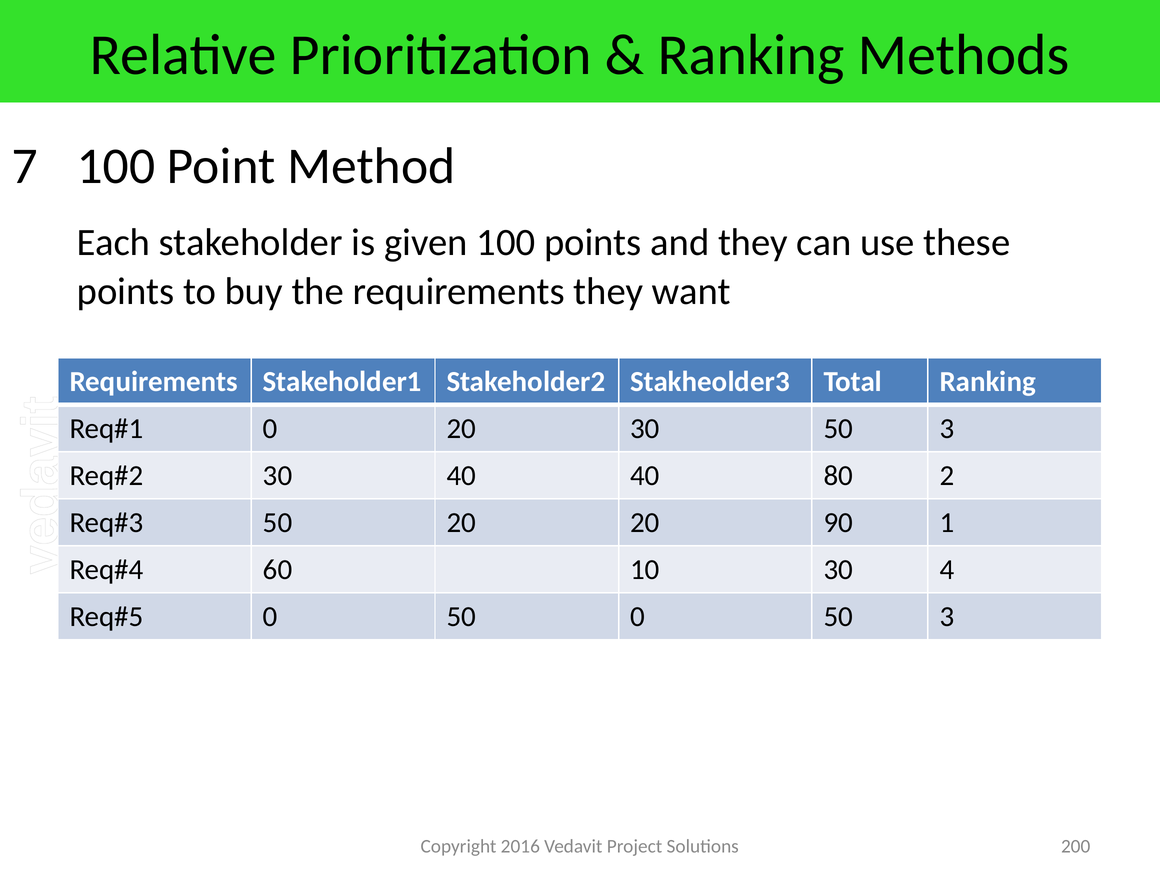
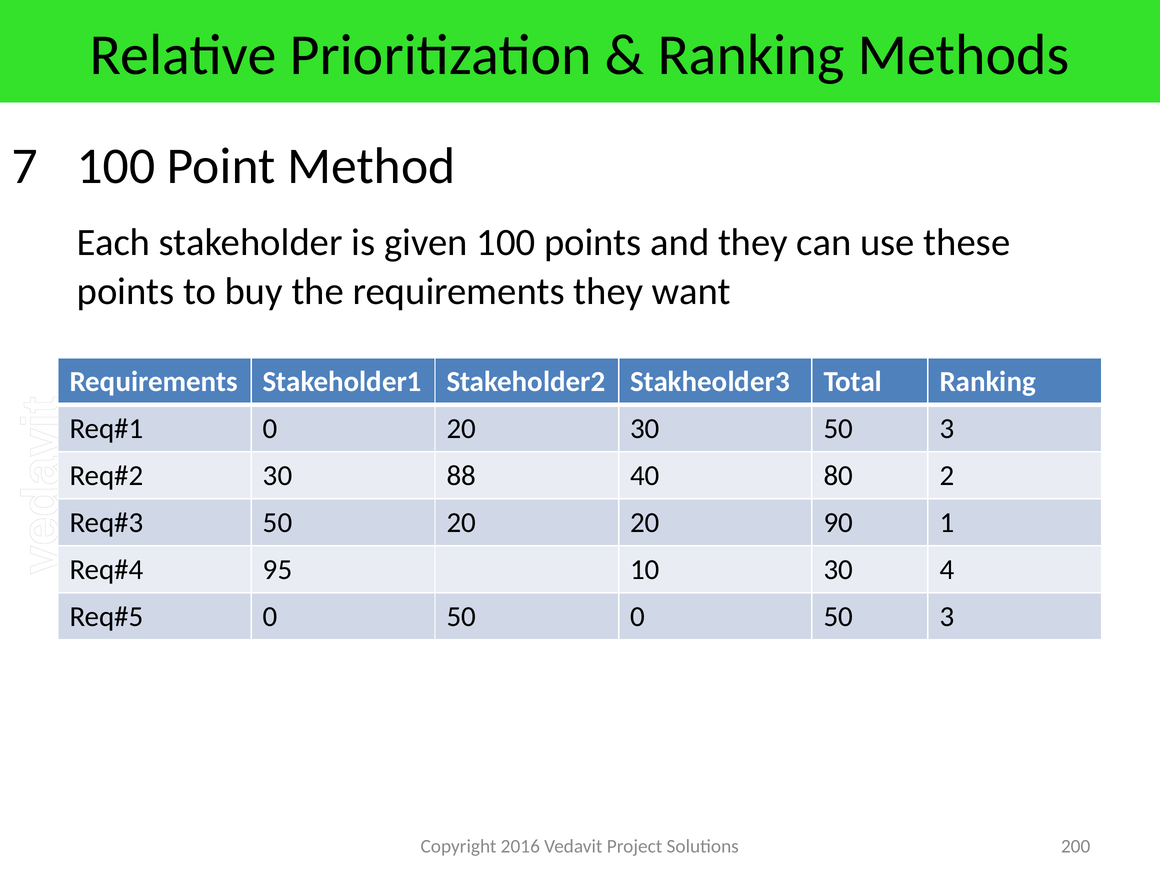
30 40: 40 -> 88 (461, 476)
60: 60 -> 95 (278, 570)
